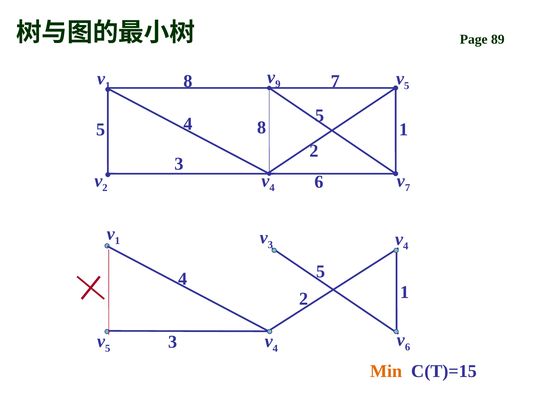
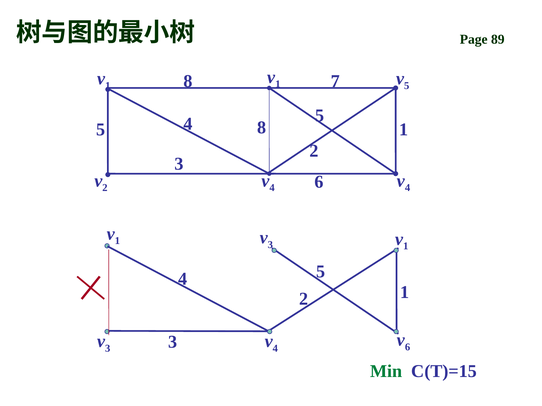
9: 9 -> 1 (278, 84)
7: 7 -> 4 (408, 188)
4: 4 -> 1 (406, 246)
5: 5 -> 3 (108, 349)
Min colour: orange -> green (386, 372)
